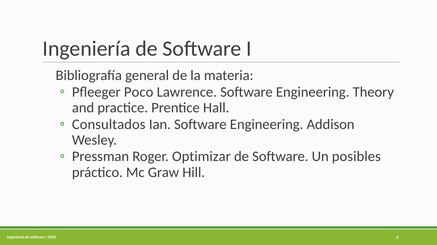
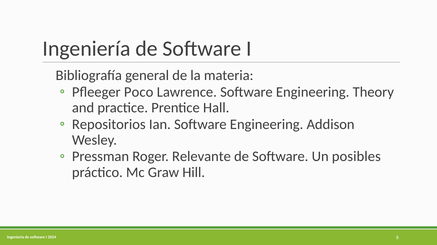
Consultados: Consultados -> Repositorios (109, 124)
Optimizar: Optimizar -> Relevante (201, 156)
